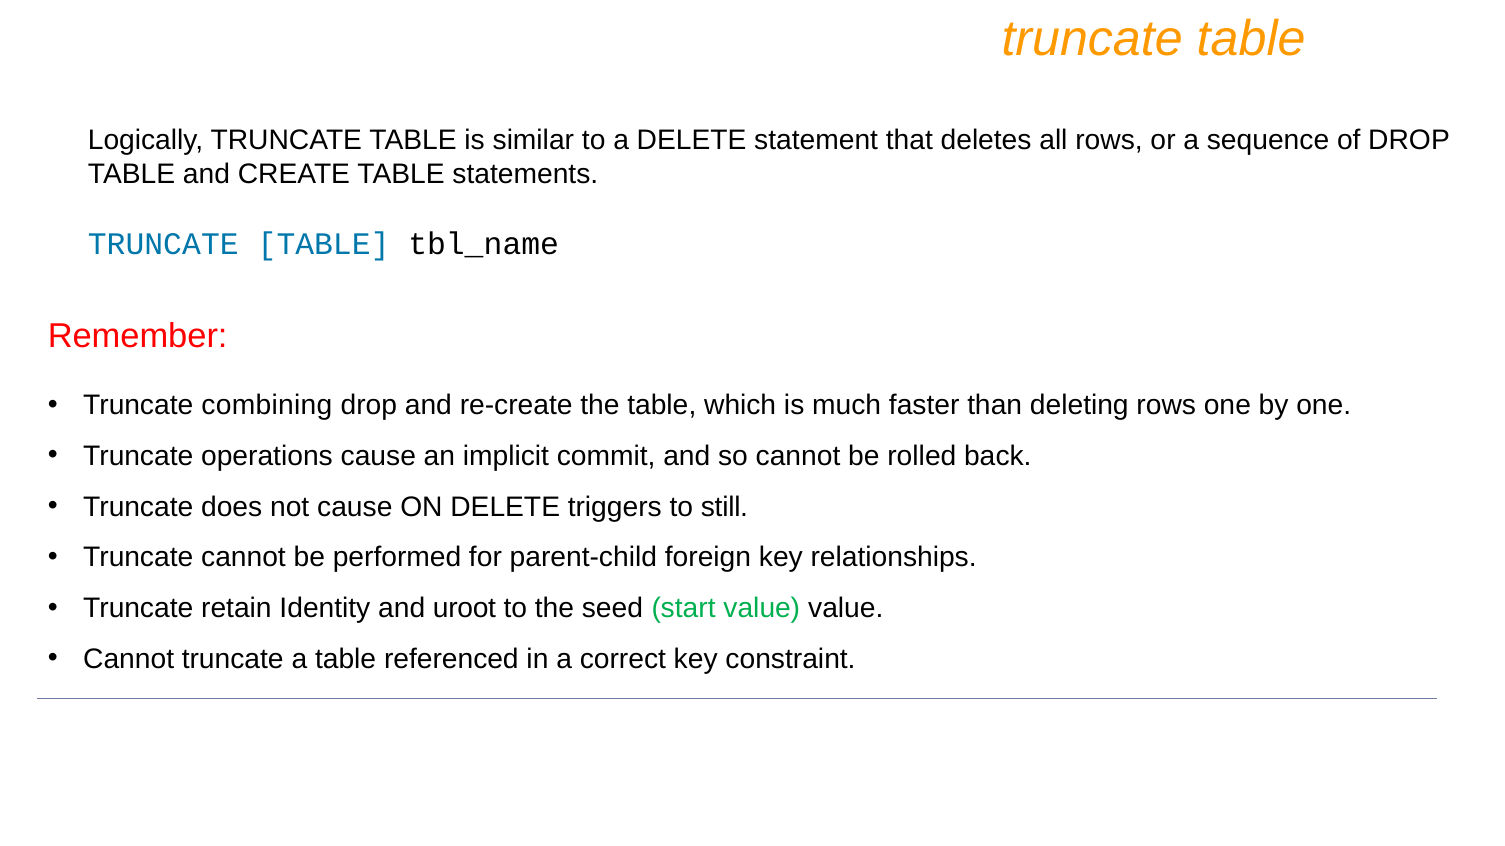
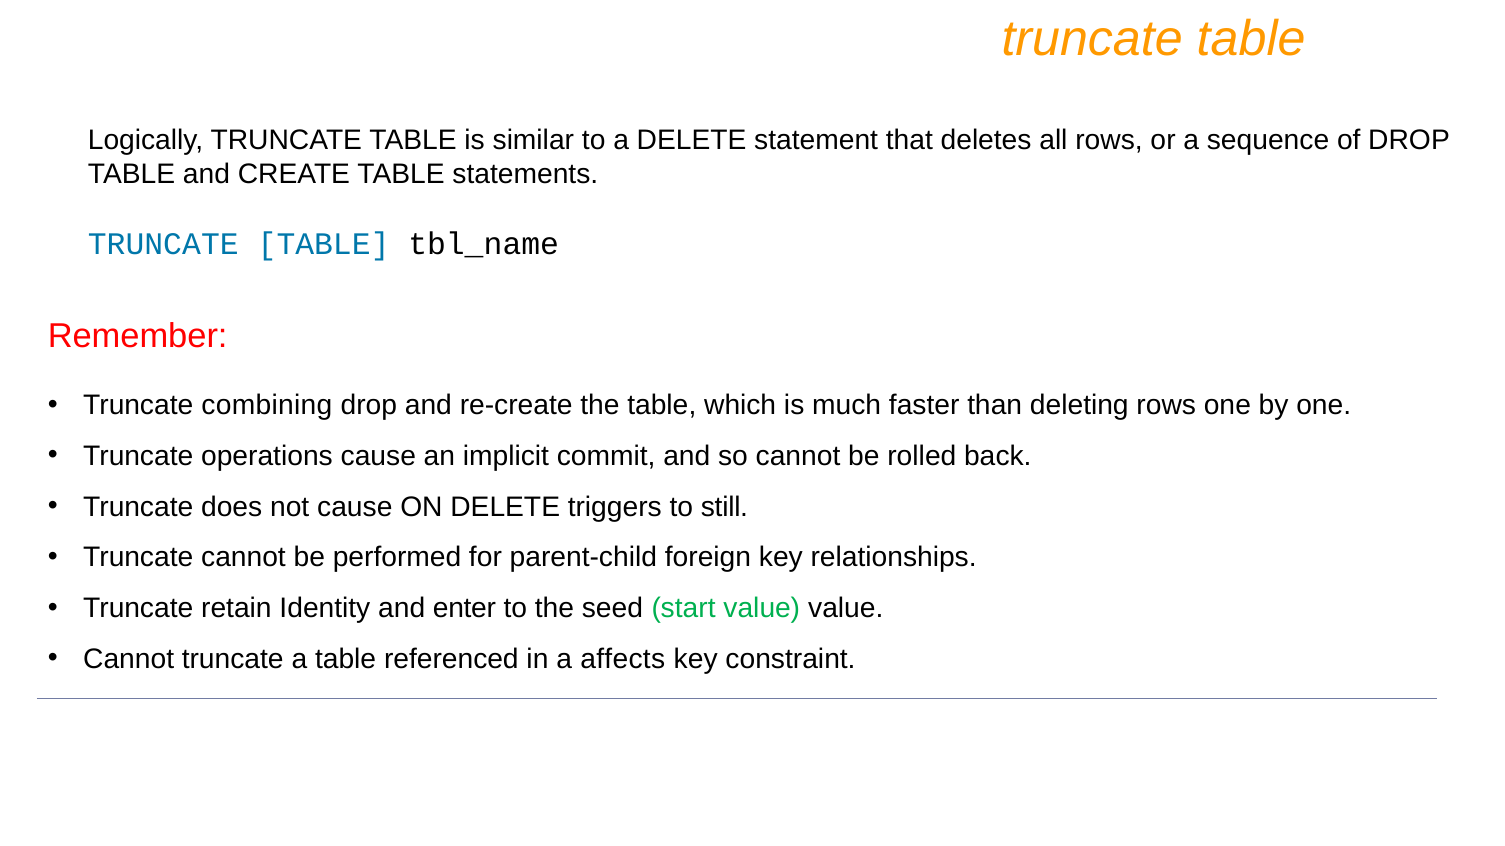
uroot: uroot -> enter (464, 609)
correct: correct -> affects (623, 659)
